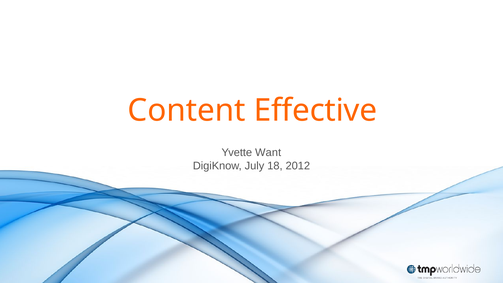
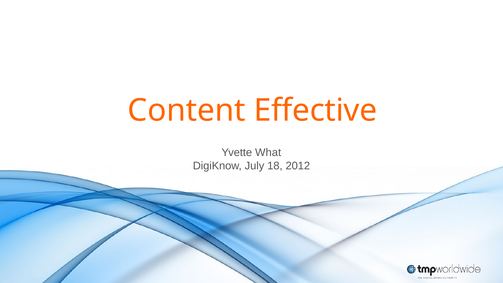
Want: Want -> What (268, 153)
